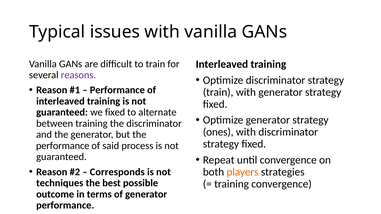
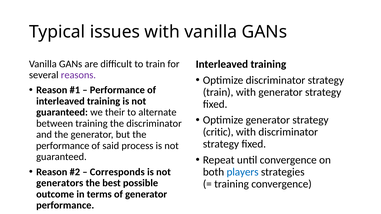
we fixed: fixed -> their (115, 113)
ones: ones -> critic (218, 132)
players colour: orange -> blue (243, 172)
techniques: techniques -> generators (60, 183)
